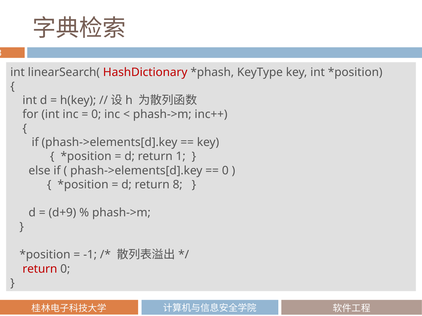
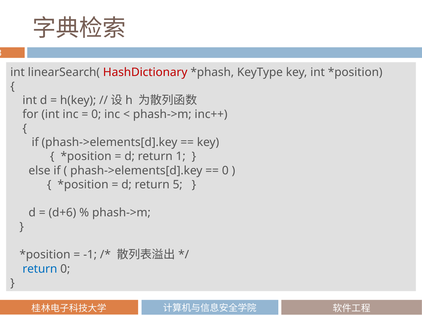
8: 8 -> 5 (178, 185)
d+9: d+9 -> d+6 (62, 213)
return colour: red -> blue (40, 269)
